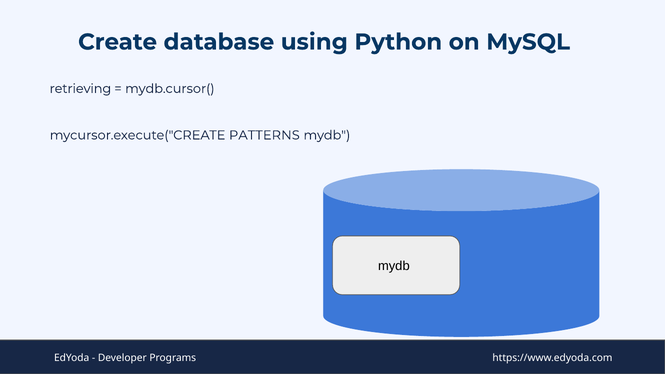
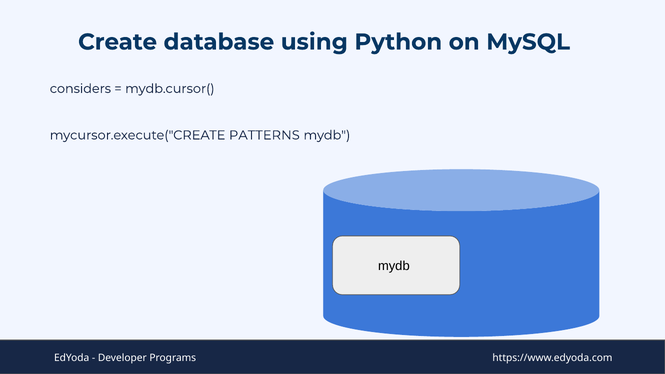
retrieving: retrieving -> considers (80, 89)
